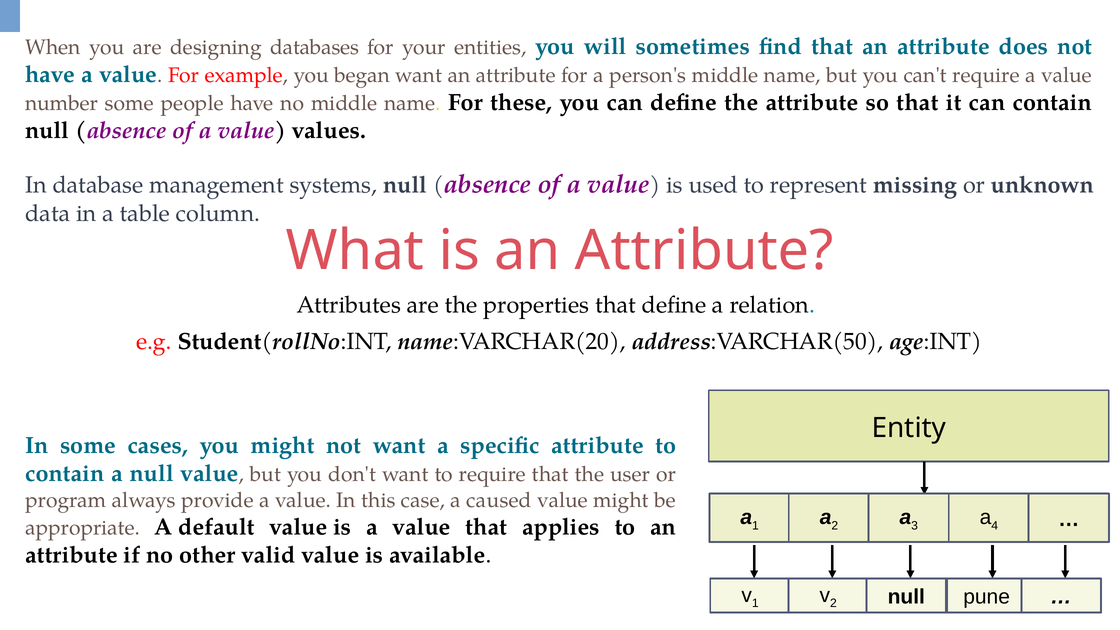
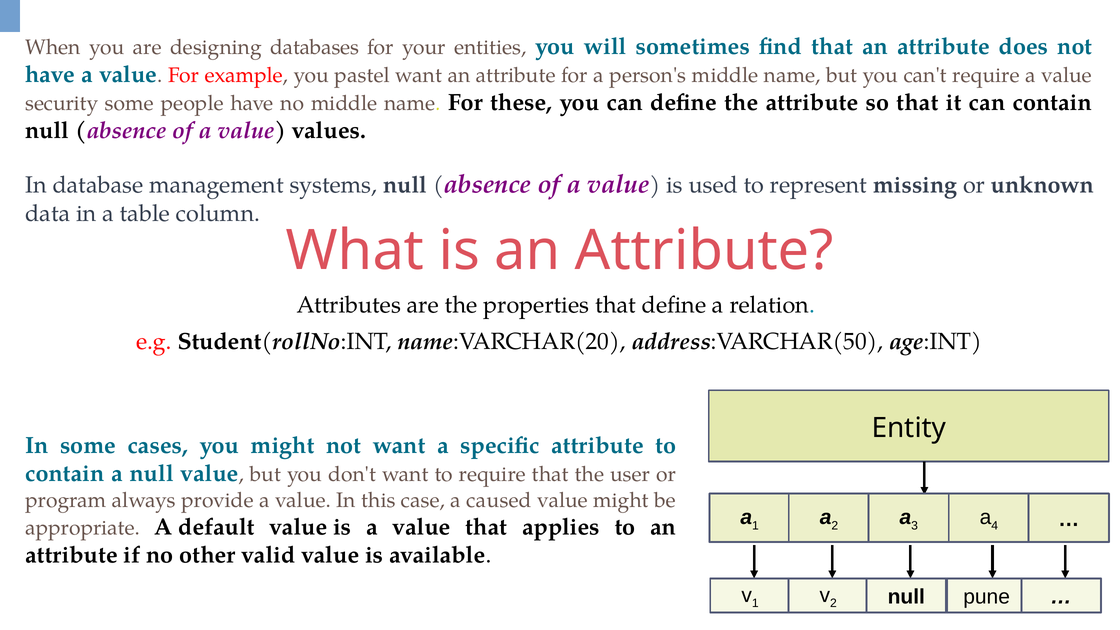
began: began -> pastel (362, 75)
number: number -> security (62, 103)
